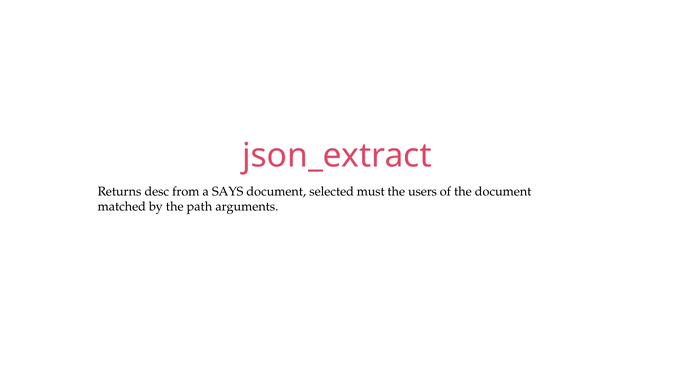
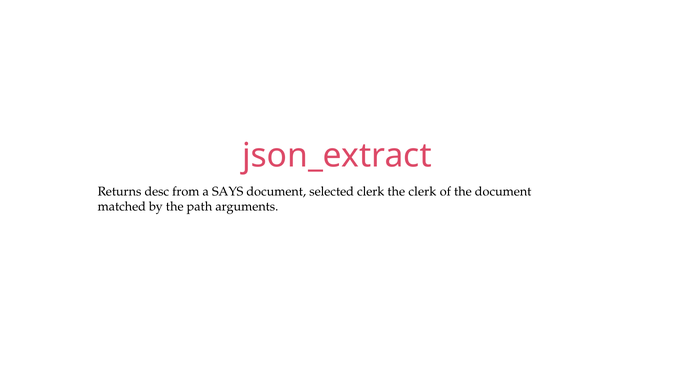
selected must: must -> clerk (371, 192)
the users: users -> clerk (422, 192)
